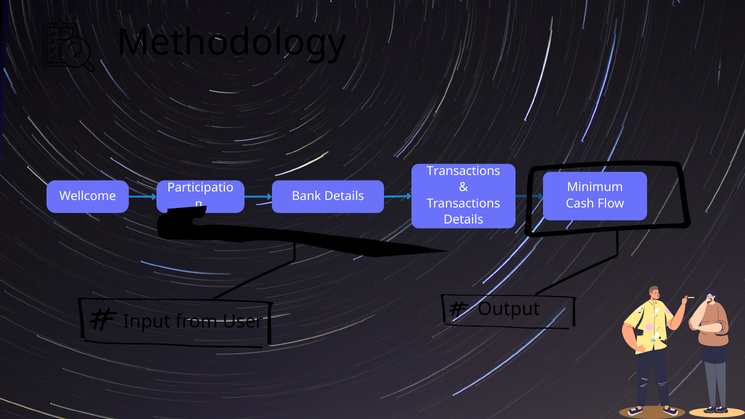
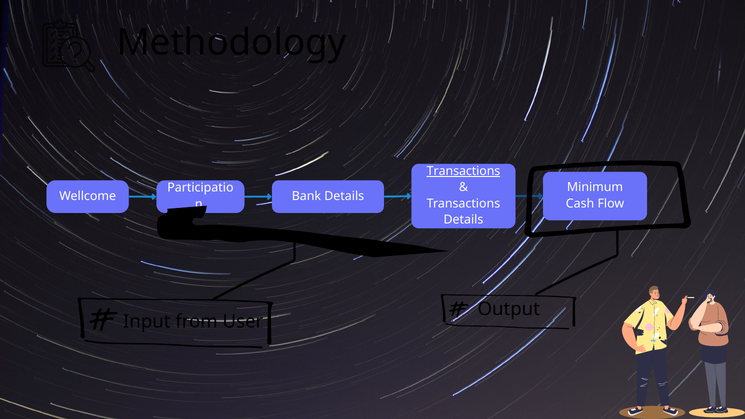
Transactions underline: none -> present (464, 171)
